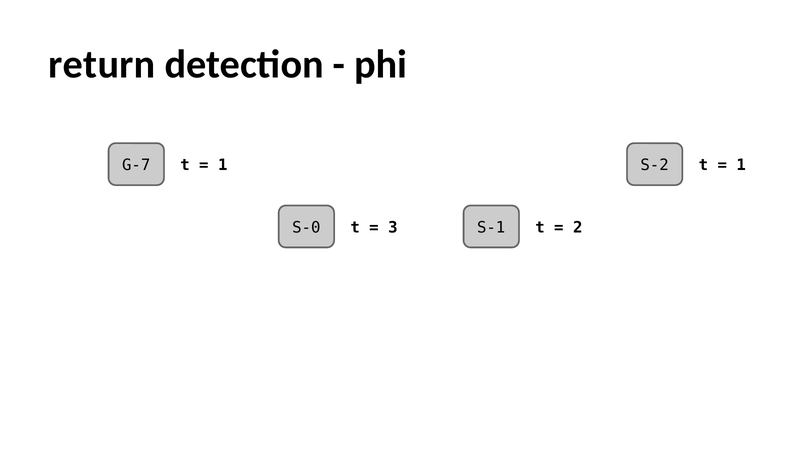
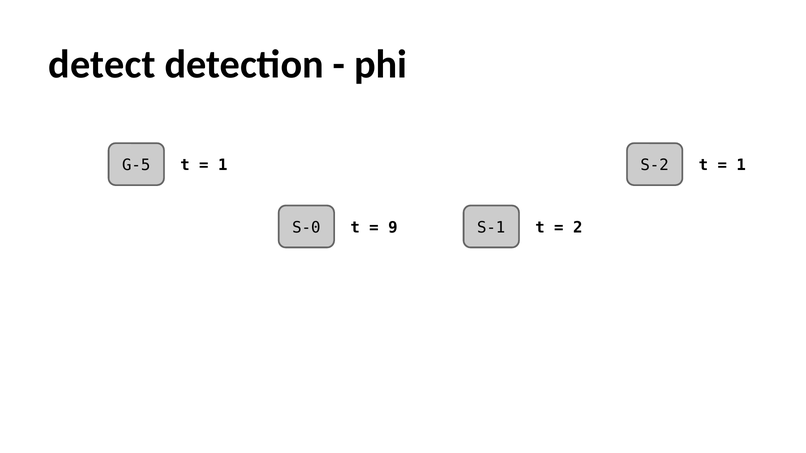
return: return -> detect (102, 64)
G-7: G-7 -> G-5 (136, 165)
3: 3 -> 9 (393, 228)
